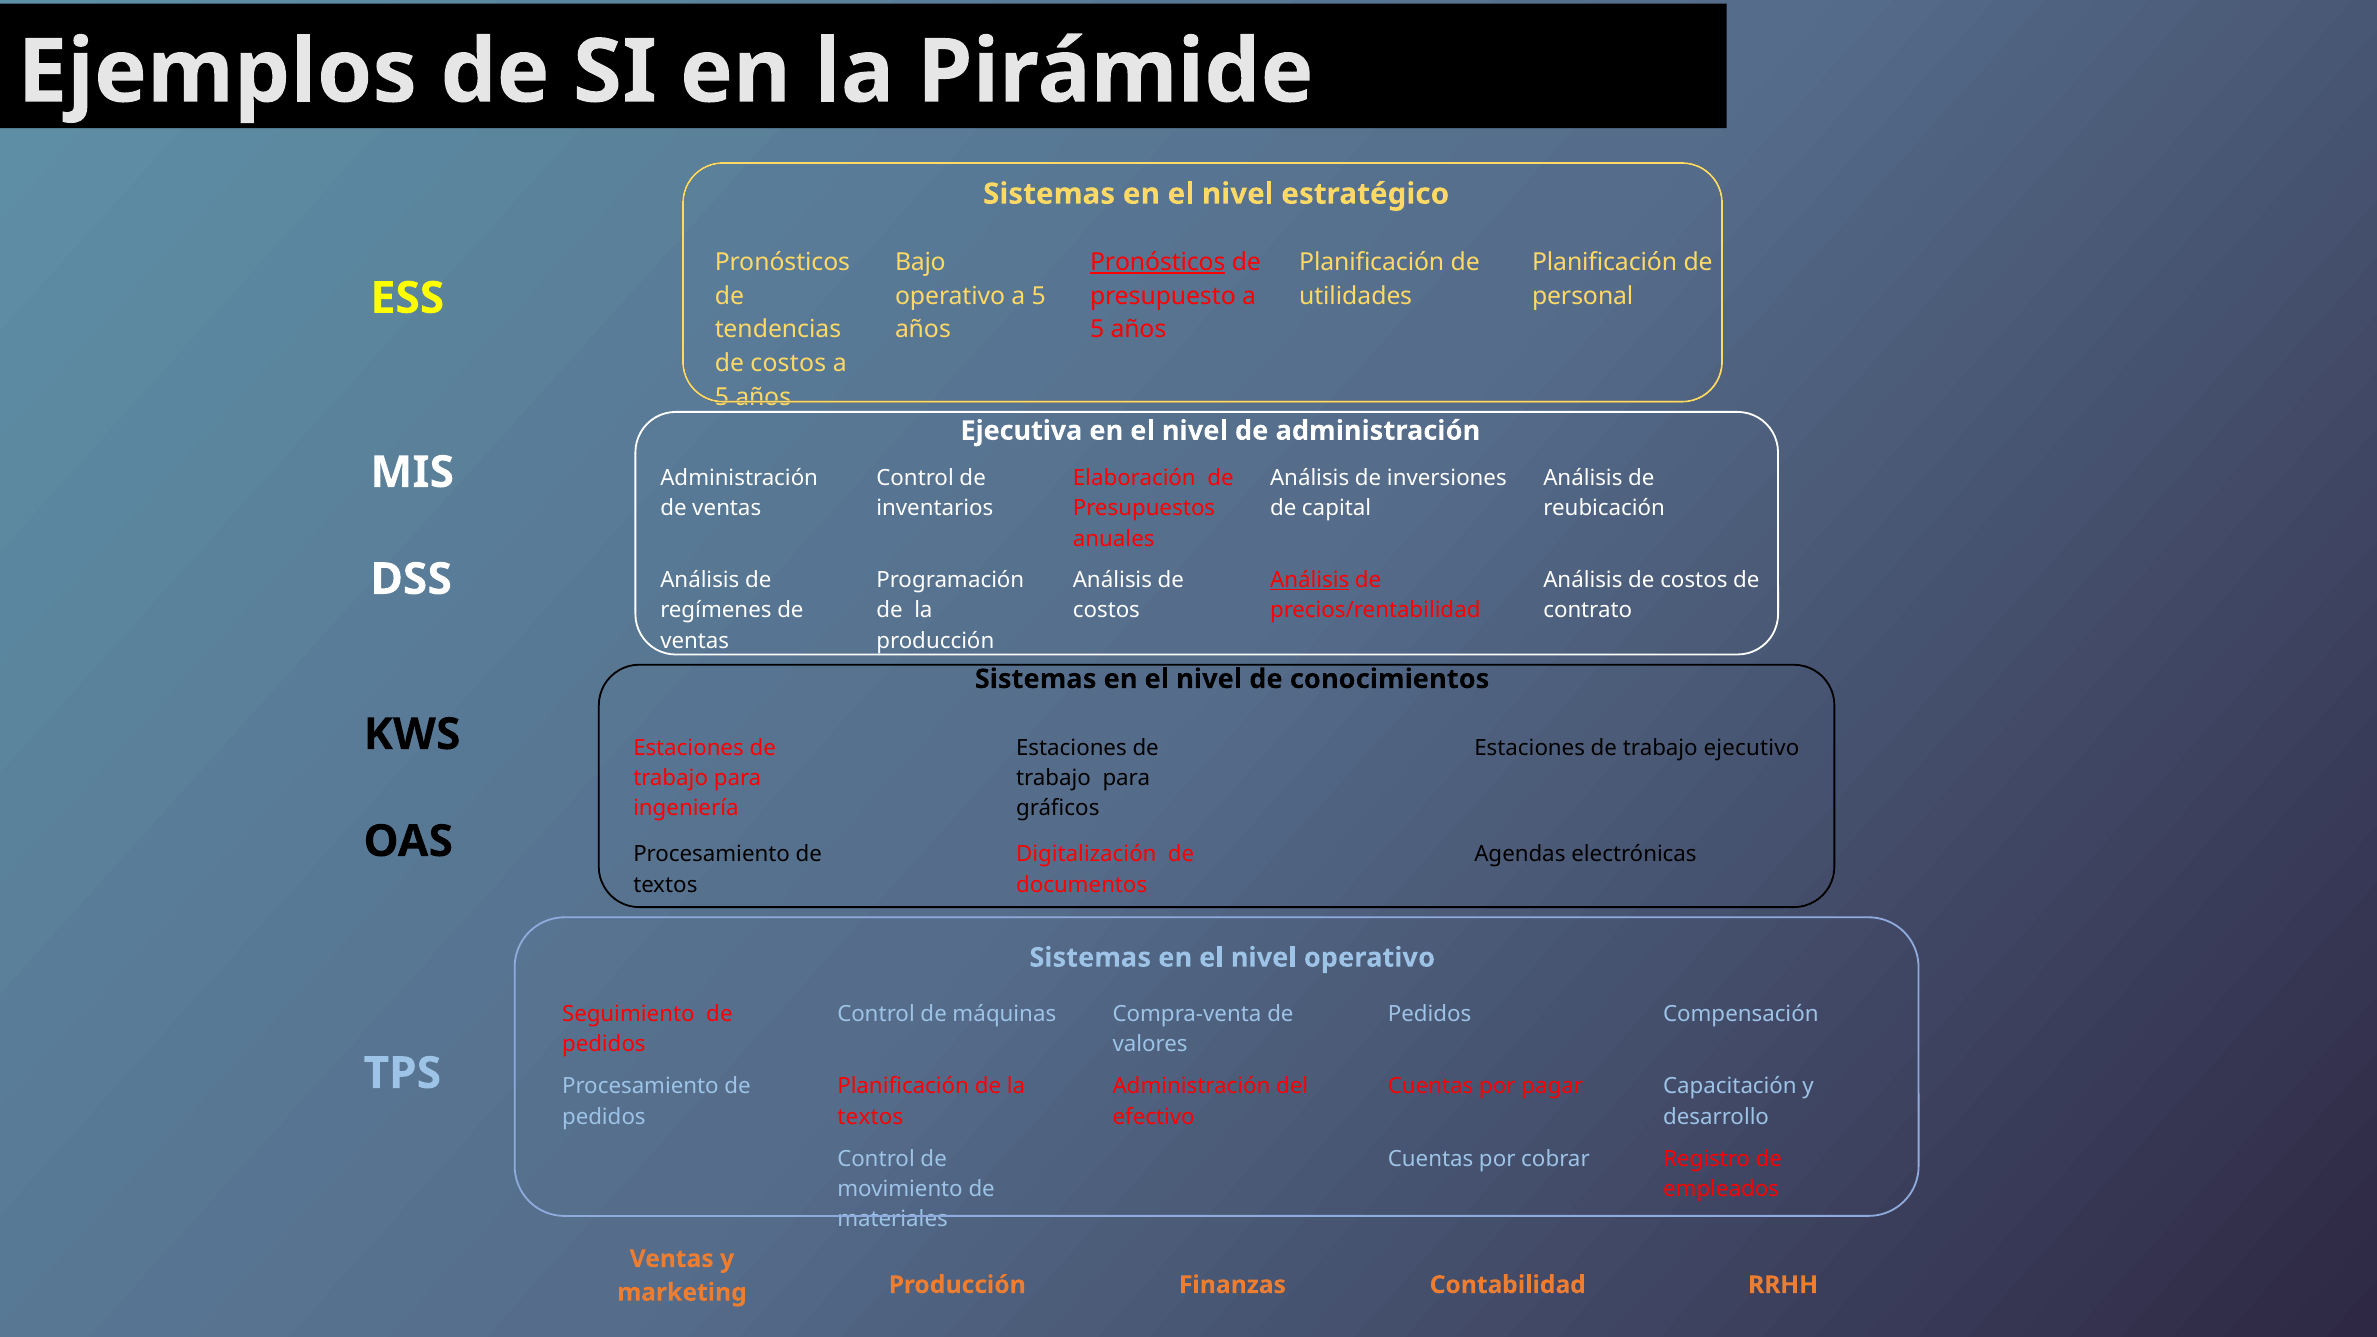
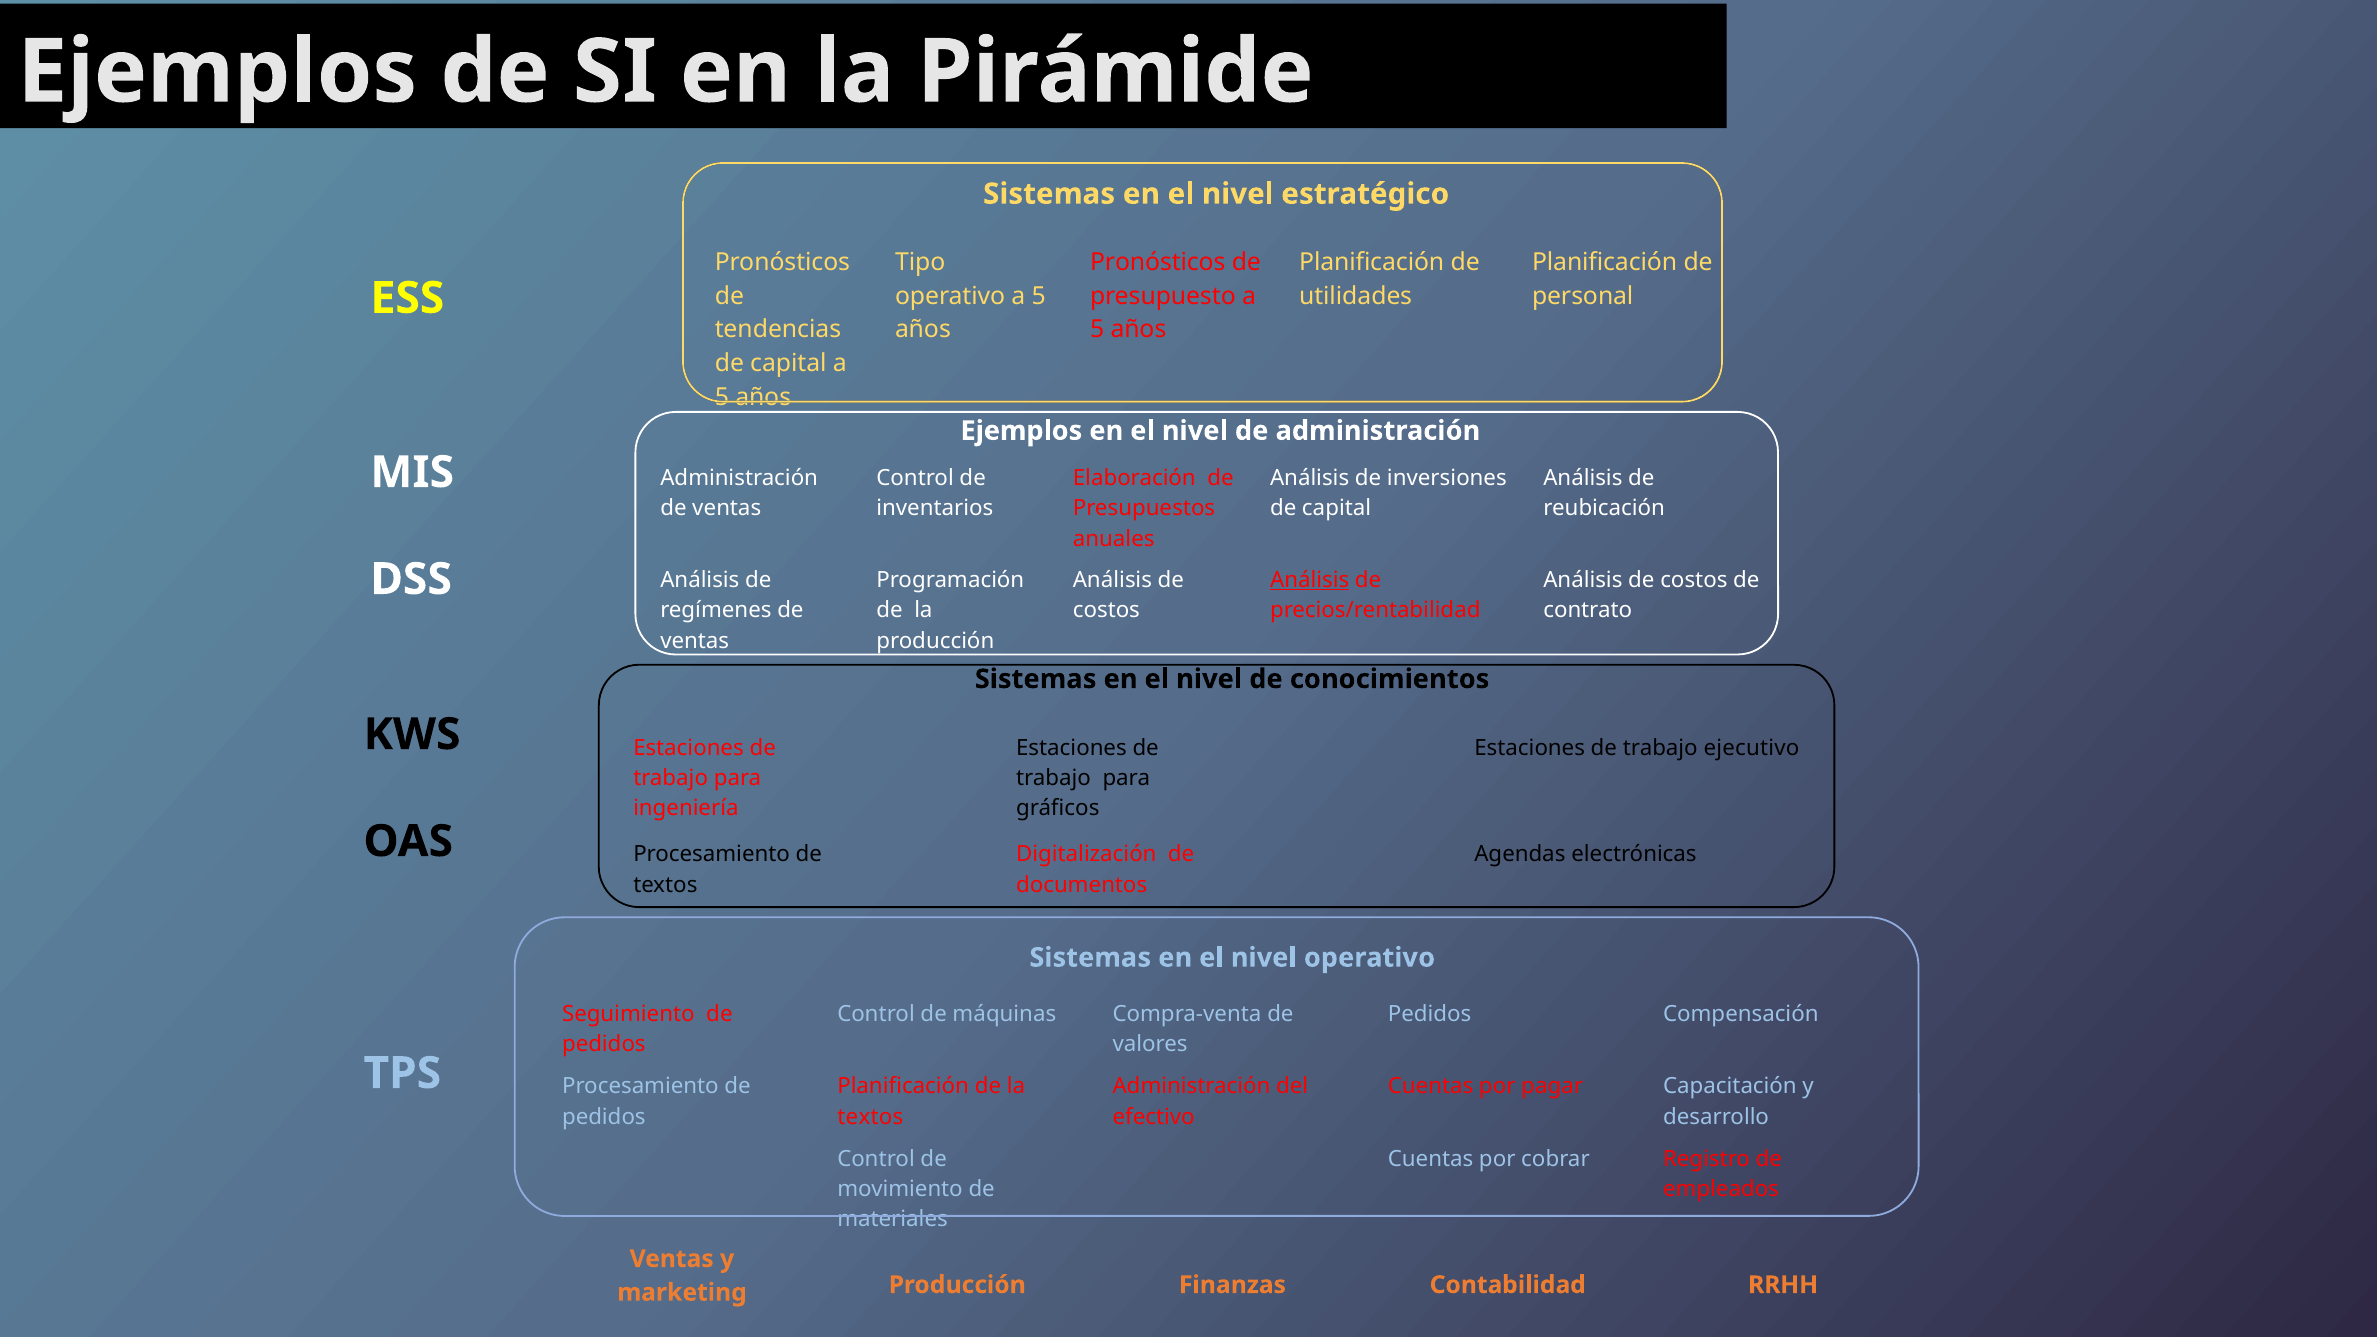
Bajo: Bajo -> Tipo (920, 262)
Pronósticos underline: present -> none (1158, 262)
costos: costos -> capital (788, 363)
Ejecutiva: Ejecutiva -> Ejemplos (1021, 431)
